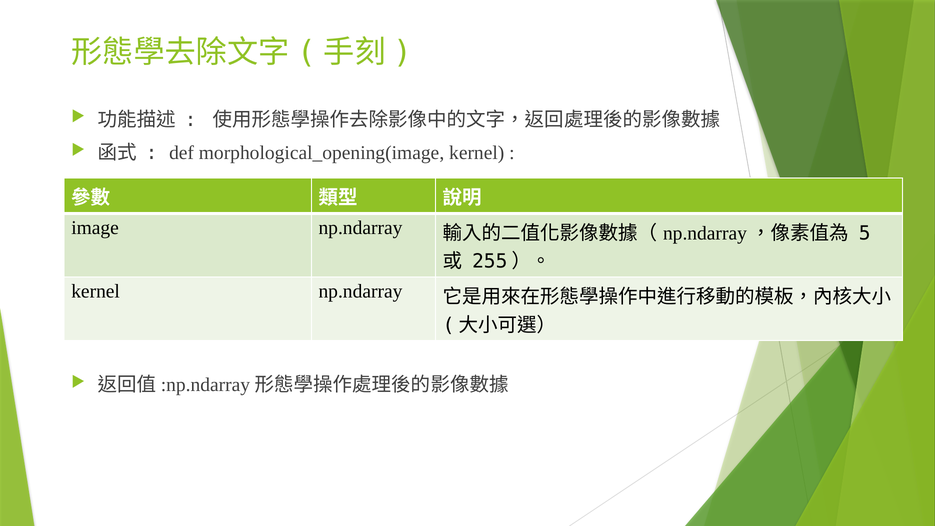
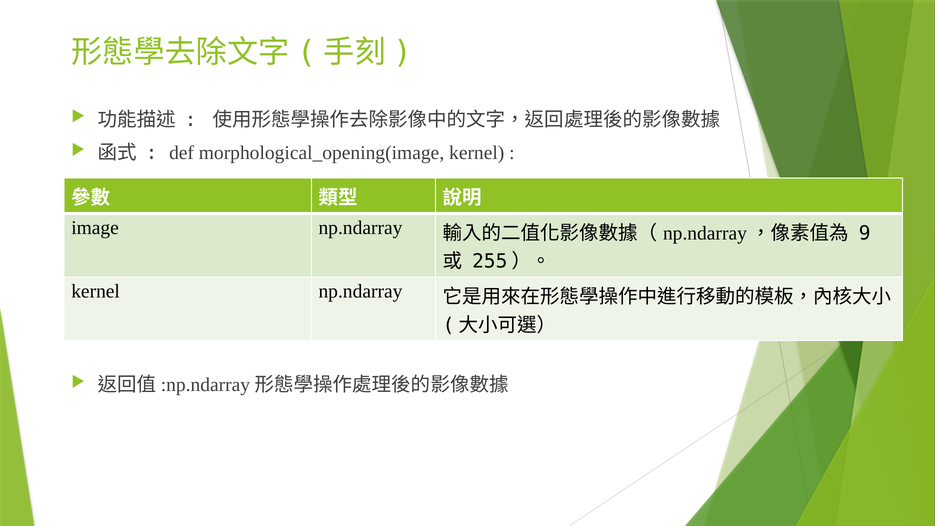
5: 5 -> 9 (865, 233)
